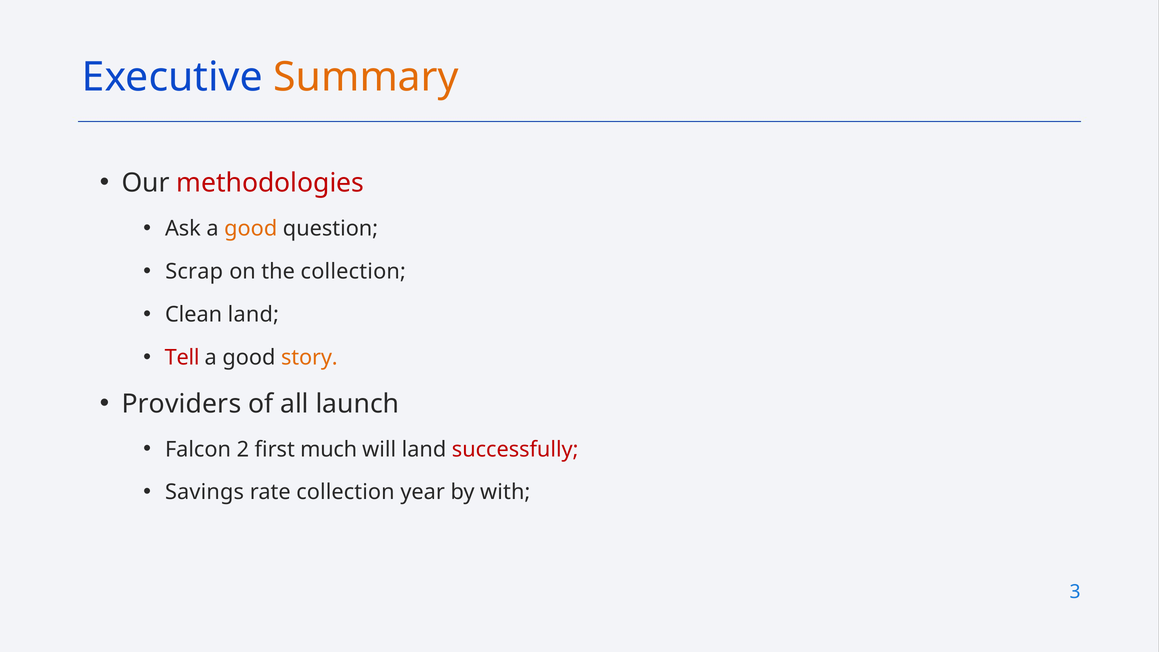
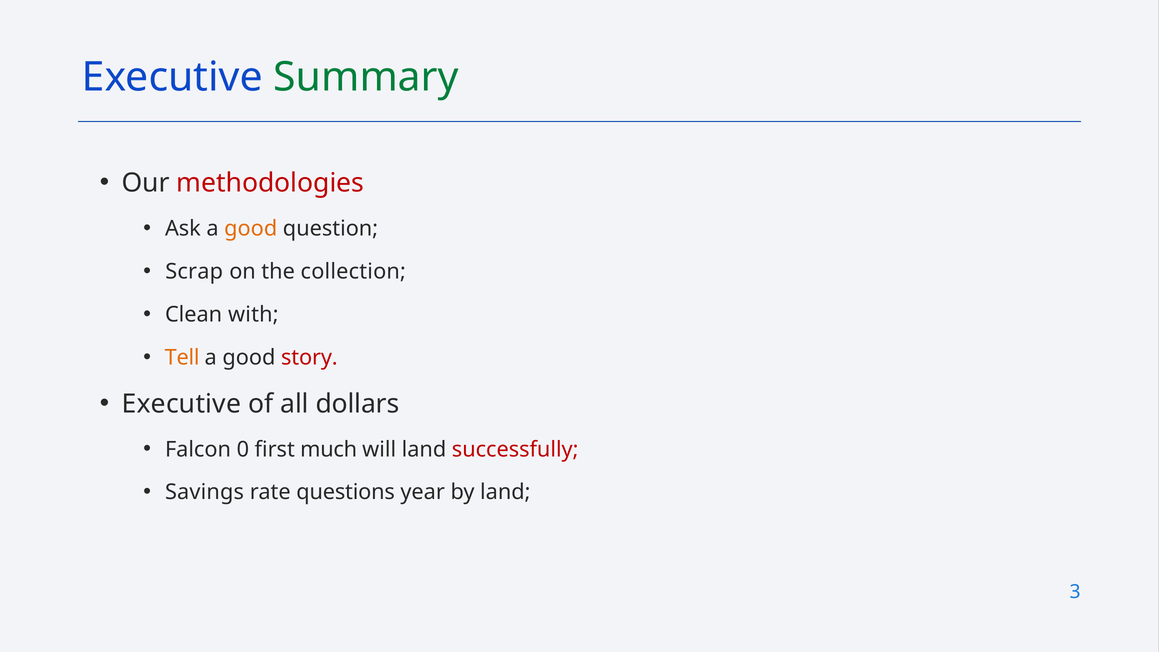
Summary colour: orange -> green (366, 77)
Clean land: land -> with (253, 315)
Tell colour: red -> orange (182, 358)
story colour: orange -> red (309, 358)
Providers: Providers -> Executive (181, 404)
launch: launch -> dollars (357, 404)
2: 2 -> 0 (243, 449)
rate collection: collection -> questions (346, 492)
by with: with -> land (505, 492)
